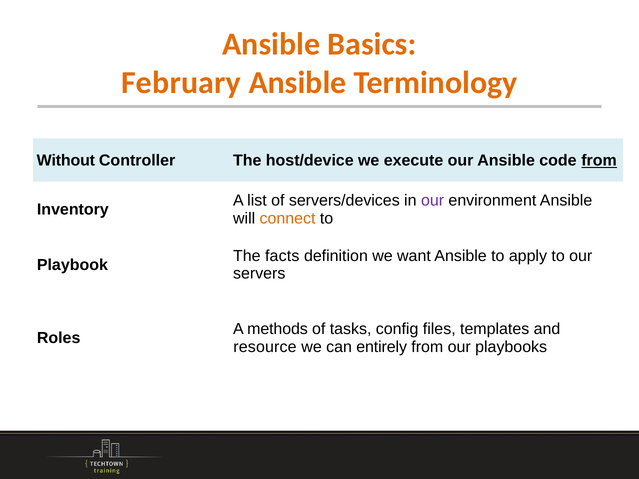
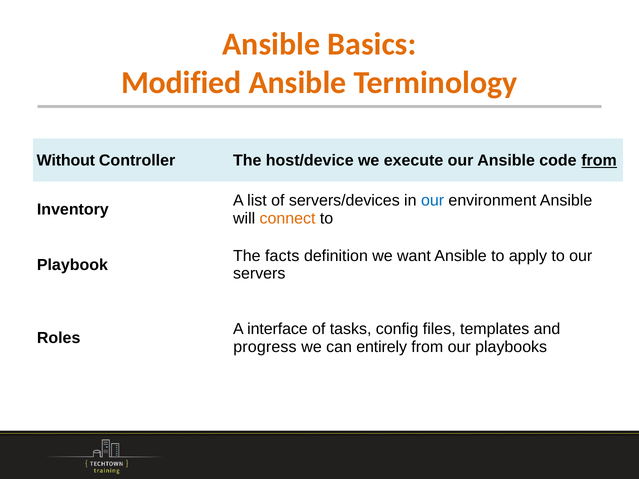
February: February -> Modified (181, 83)
our colour: purple -> blue (433, 201)
methods: methods -> interface (277, 329)
resource: resource -> progress (265, 347)
